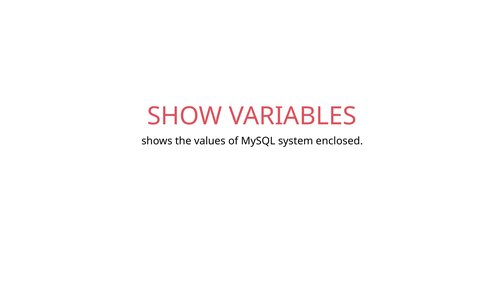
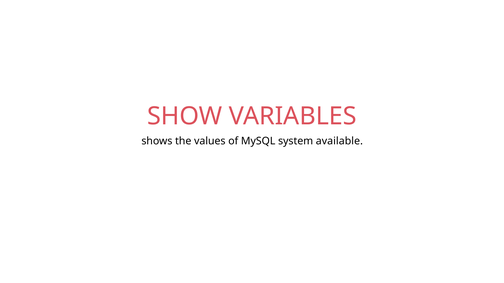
enclosed: enclosed -> available (339, 141)
